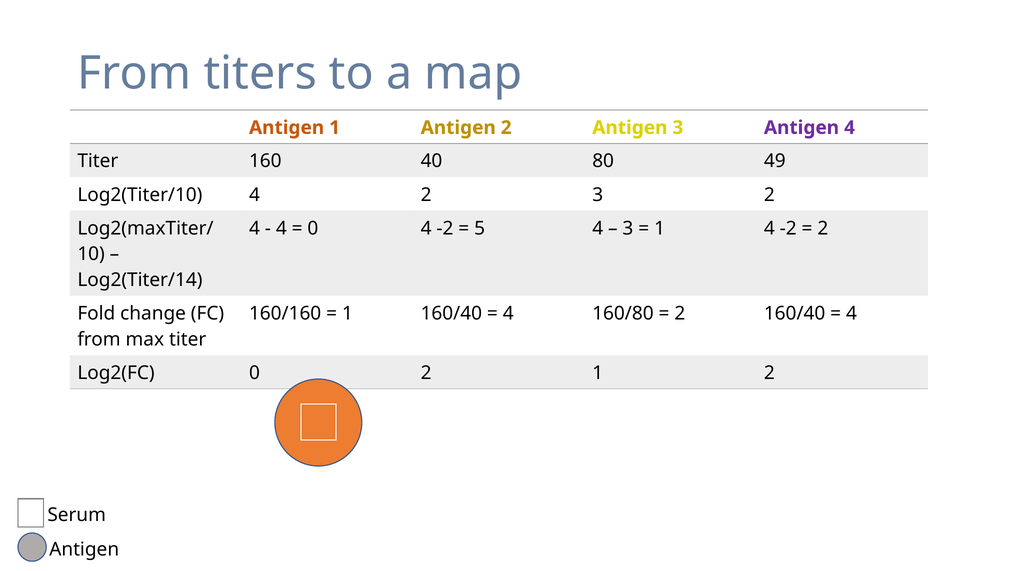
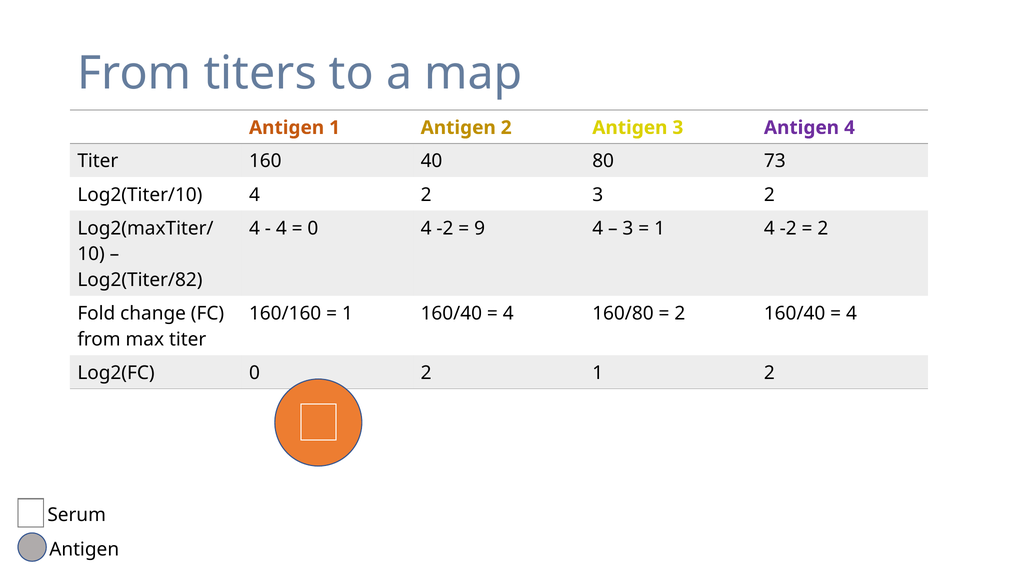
49: 49 -> 73 (775, 161)
5: 5 -> 9 (480, 228)
Log2(Titer/14: Log2(Titer/14 -> Log2(Titer/82 (140, 280)
